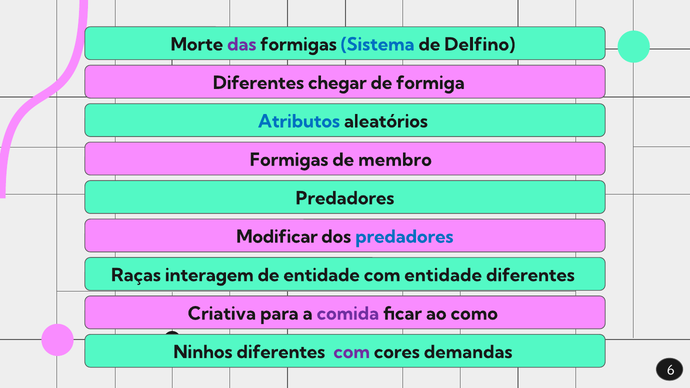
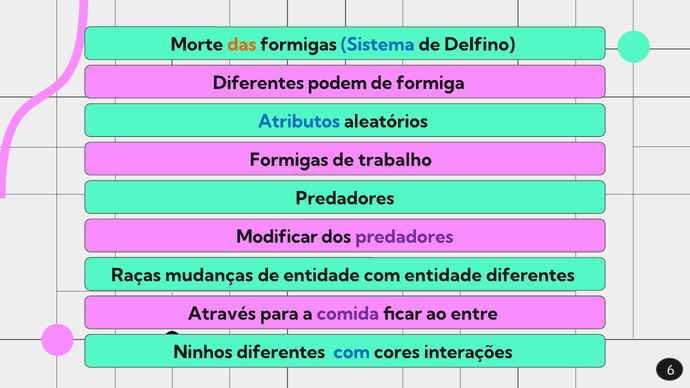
das colour: purple -> orange (242, 44)
chegar: chegar -> podem (337, 83)
membro: membro -> trabalho (395, 160)
predadores colour: blue -> purple (404, 237)
interagem: interagem -> mudanças (209, 275)
Criativa: Criativa -> Através (222, 314)
como: como -> entre (474, 314)
com colour: purple -> blue (352, 352)
demandas: demandas -> interações (468, 352)
